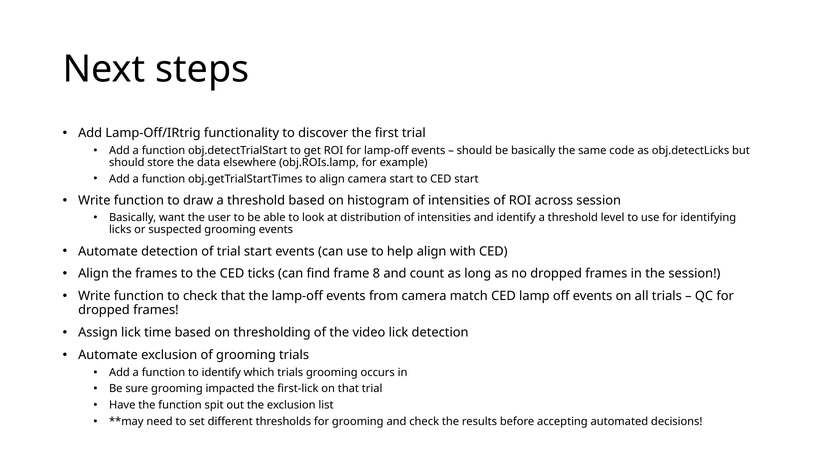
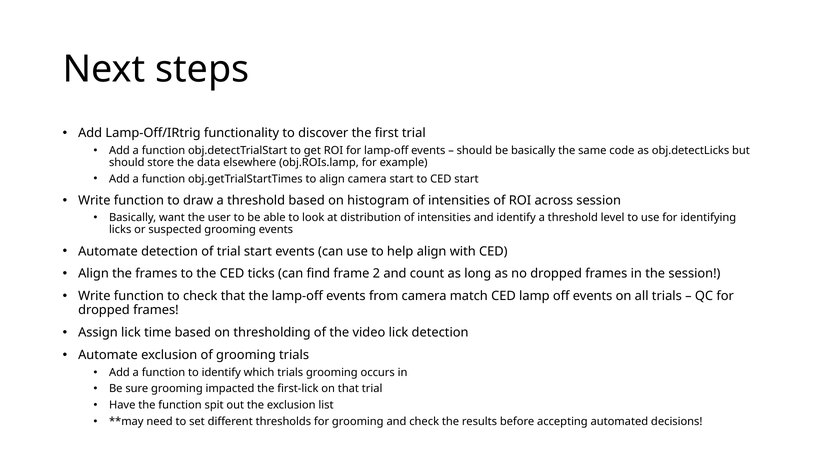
8: 8 -> 2 (376, 274)
